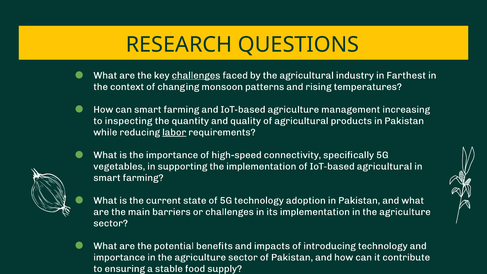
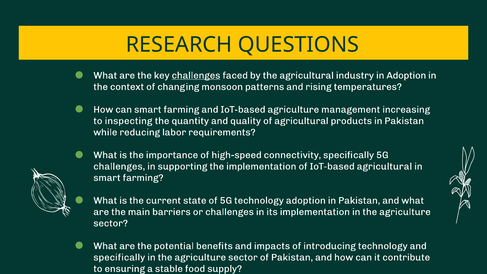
in Farthest: Farthest -> Adoption (406, 75)
labor underline: present -> none (174, 132)
vegetables: vegetables -> challenges (119, 166)
importance: importance -> specifically (119, 257)
